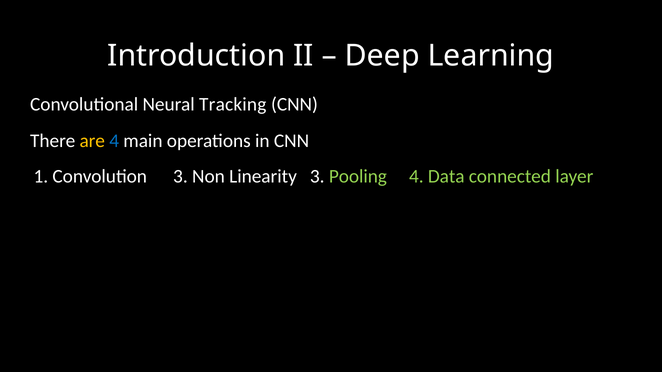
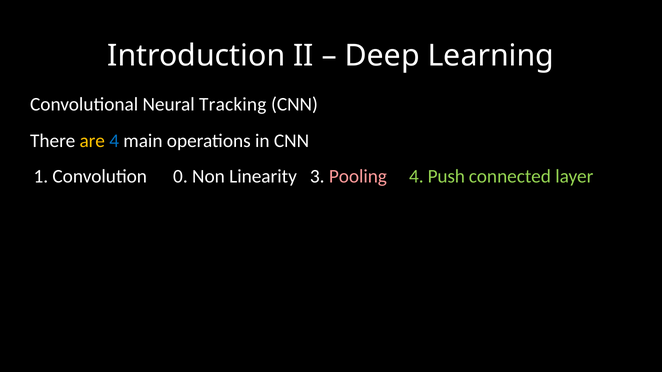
Convolution 3: 3 -> 0 (180, 176)
Pooling colour: light green -> pink (358, 176)
Data: Data -> Push (446, 176)
